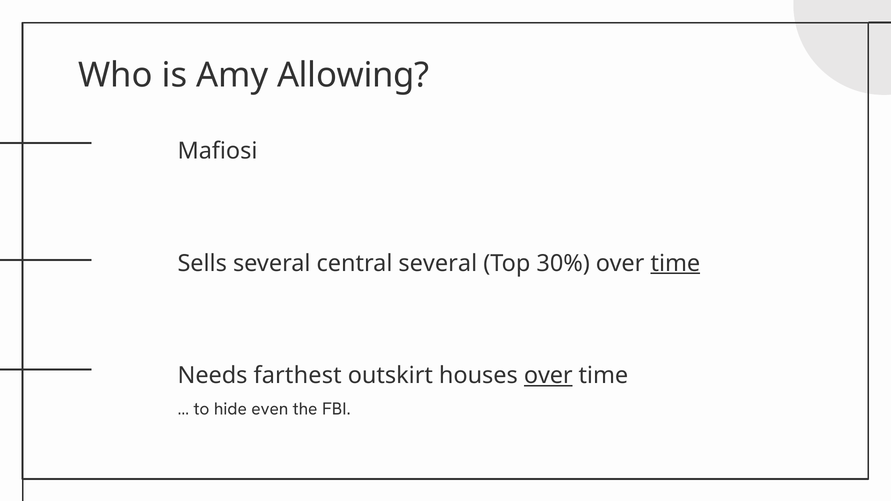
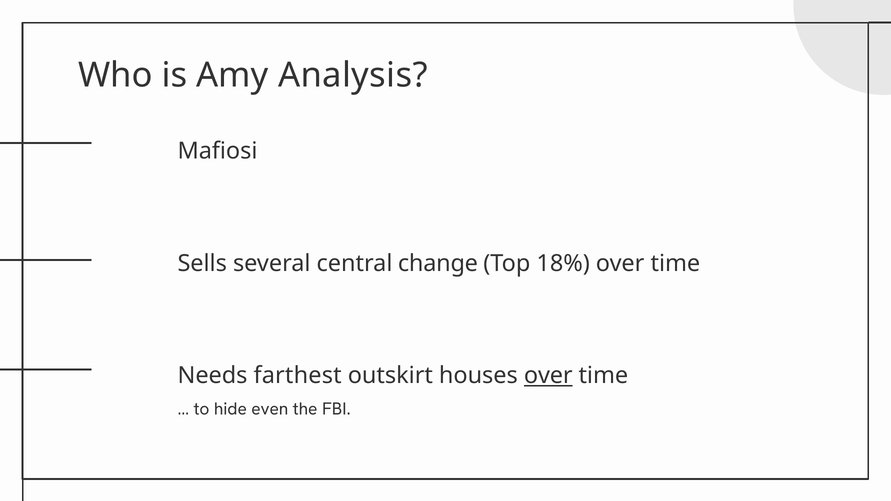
Allowing: Allowing -> Analysis (353, 75)
central several: several -> change (438, 263)
30%: 30% -> 18% (563, 263)
time underline: present -> none (675, 263)
